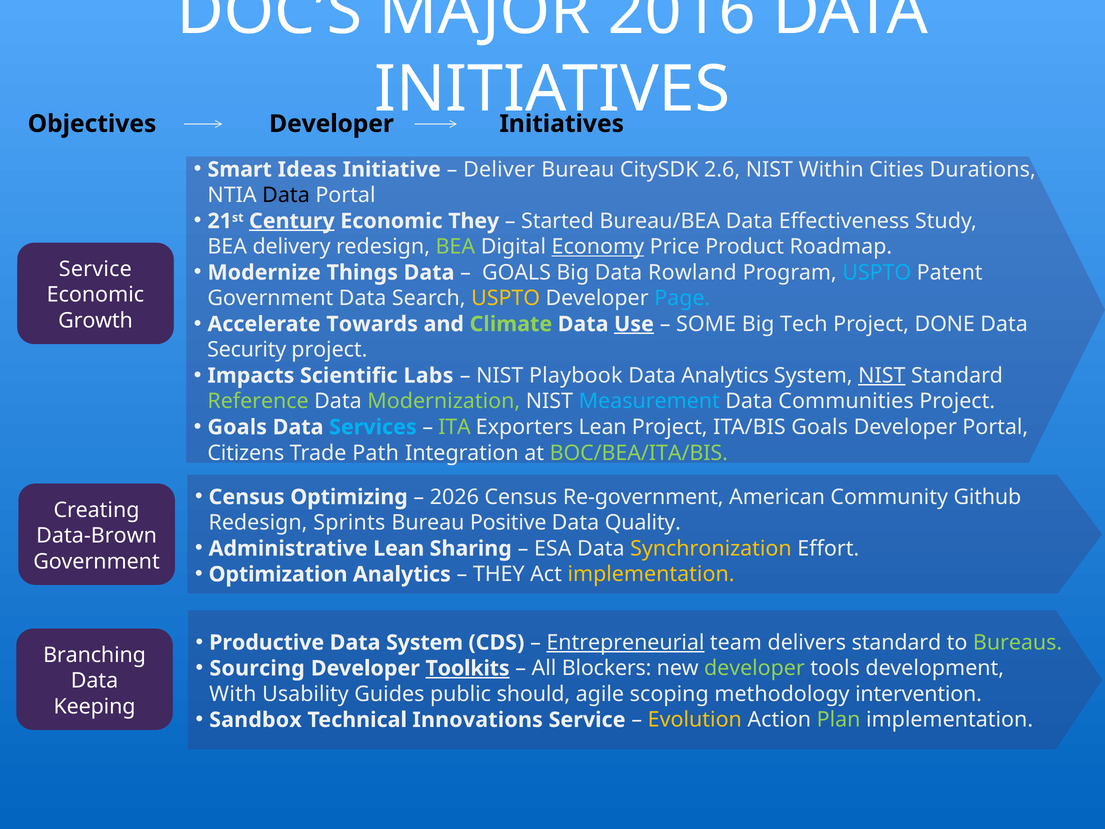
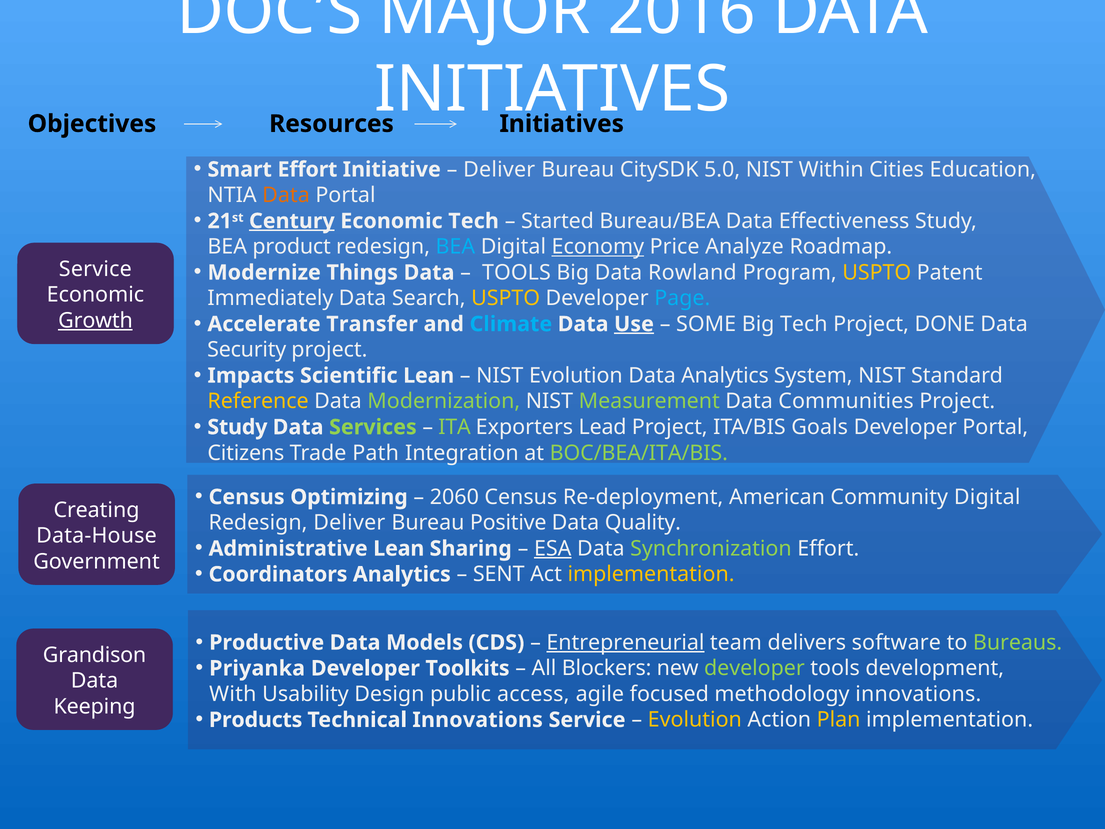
Objectives Developer: Developer -> Resources (332, 124)
Smart Ideas: Ideas -> Effort (307, 169)
2.6: 2.6 -> 5.0 (722, 169)
Durations: Durations -> Education (983, 169)
Data colour: black -> orange (286, 195)
Economic They: They -> Tech (474, 221)
delivery: delivery -> product (292, 247)
BEA colour: light green -> light blue (455, 247)
Product: Product -> Analyze (744, 247)
GOALS: GOALS -> TOOLS (516, 272)
USPTO colour: light blue -> yellow (877, 272)
Government: Government -> Immediately (270, 298)
Towards: Towards -> Transfer (372, 324)
Climate colour: light green -> light blue (511, 324)
Growth underline: none -> present (96, 321)
Scientific Labs: Labs -> Lean (429, 376)
NIST Playbook: Playbook -> Evolution (576, 376)
NIST underline: present -> none (882, 376)
Reference colour: light green -> yellow (258, 401)
Measurement colour: light blue -> light green (649, 401)
Goals: Goals -> Study (237, 427)
Services colour: light blue -> light green (373, 427)
Exporters Lean: Lean -> Lead (603, 427)
2026: 2026 -> 2060 (454, 497)
Re-government: Re-government -> Re-deployment (643, 497)
Community Github: Github -> Digital (987, 497)
Redesign Sprints: Sprints -> Deliver (349, 523)
Data-Brown: Data-Brown -> Data-House (97, 536)
ESA underline: none -> present (553, 548)
Synchronization colour: yellow -> light green (711, 548)
Optimization: Optimization -> Coordinators (278, 574)
THEY: THEY -> SENT (499, 574)
Data System: System -> Models (425, 642)
delivers standard: standard -> software (896, 642)
Branching: Branching -> Grandison (95, 655)
Sourcing: Sourcing -> Priyanka (257, 668)
Toolkits underline: present -> none (468, 668)
Guides: Guides -> Design (389, 694)
should: should -> access (533, 694)
scoping: scoping -> focused (669, 694)
methodology intervention: intervention -> innovations (918, 694)
Sandbox: Sandbox -> Products (256, 720)
Plan colour: light green -> yellow (839, 720)
